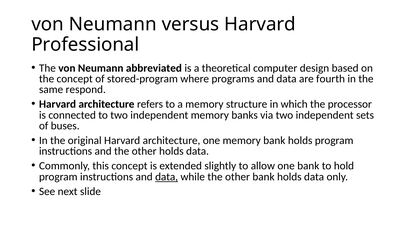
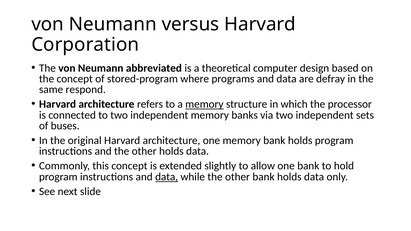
Professional: Professional -> Corporation (85, 45)
fourth: fourth -> defray (331, 79)
memory underline: none -> present (204, 104)
